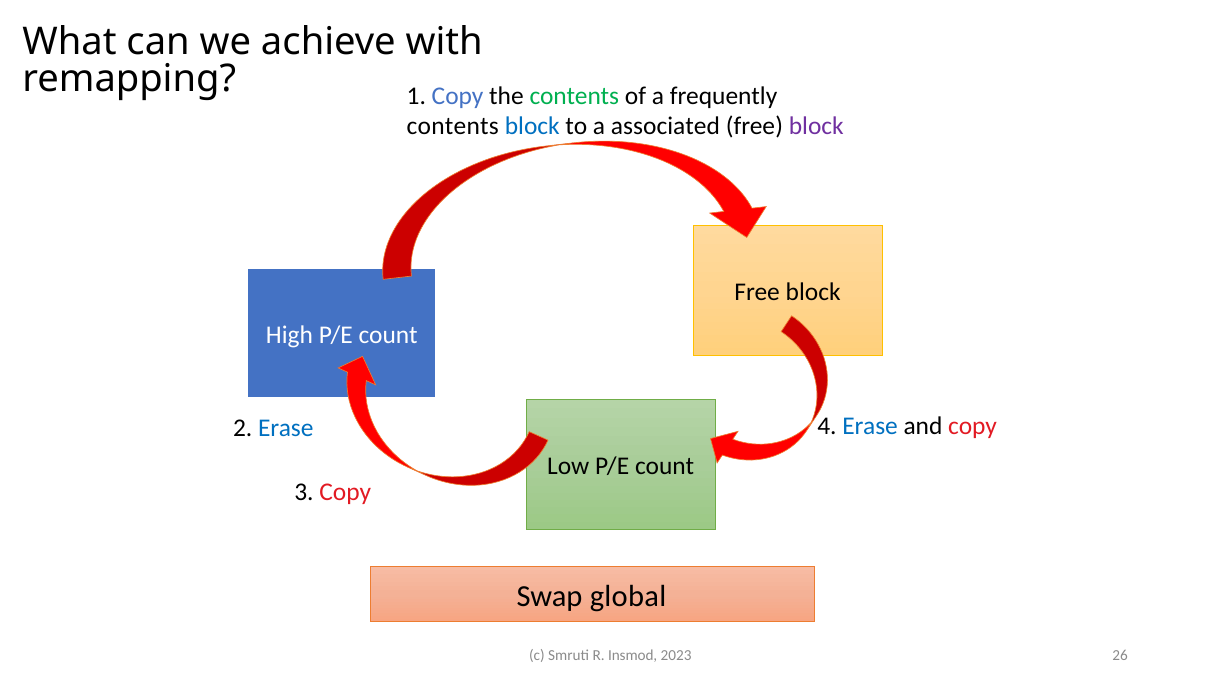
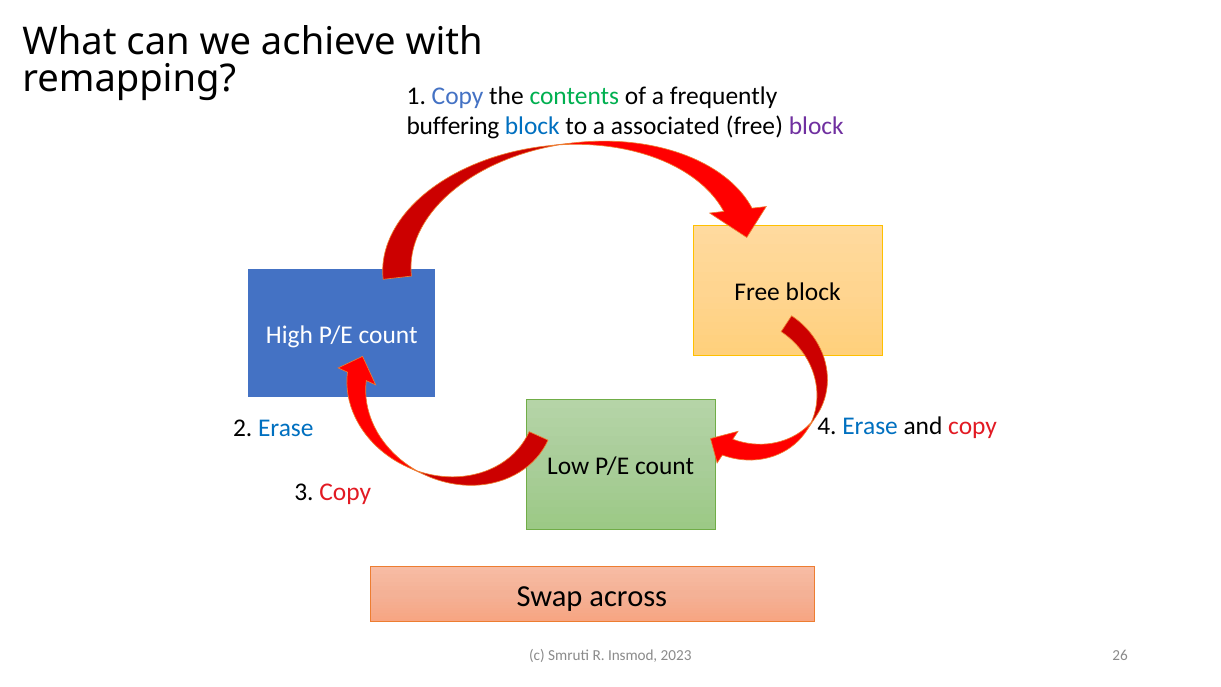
contents: contents -> buffering (453, 126)
global: global -> across (628, 596)
